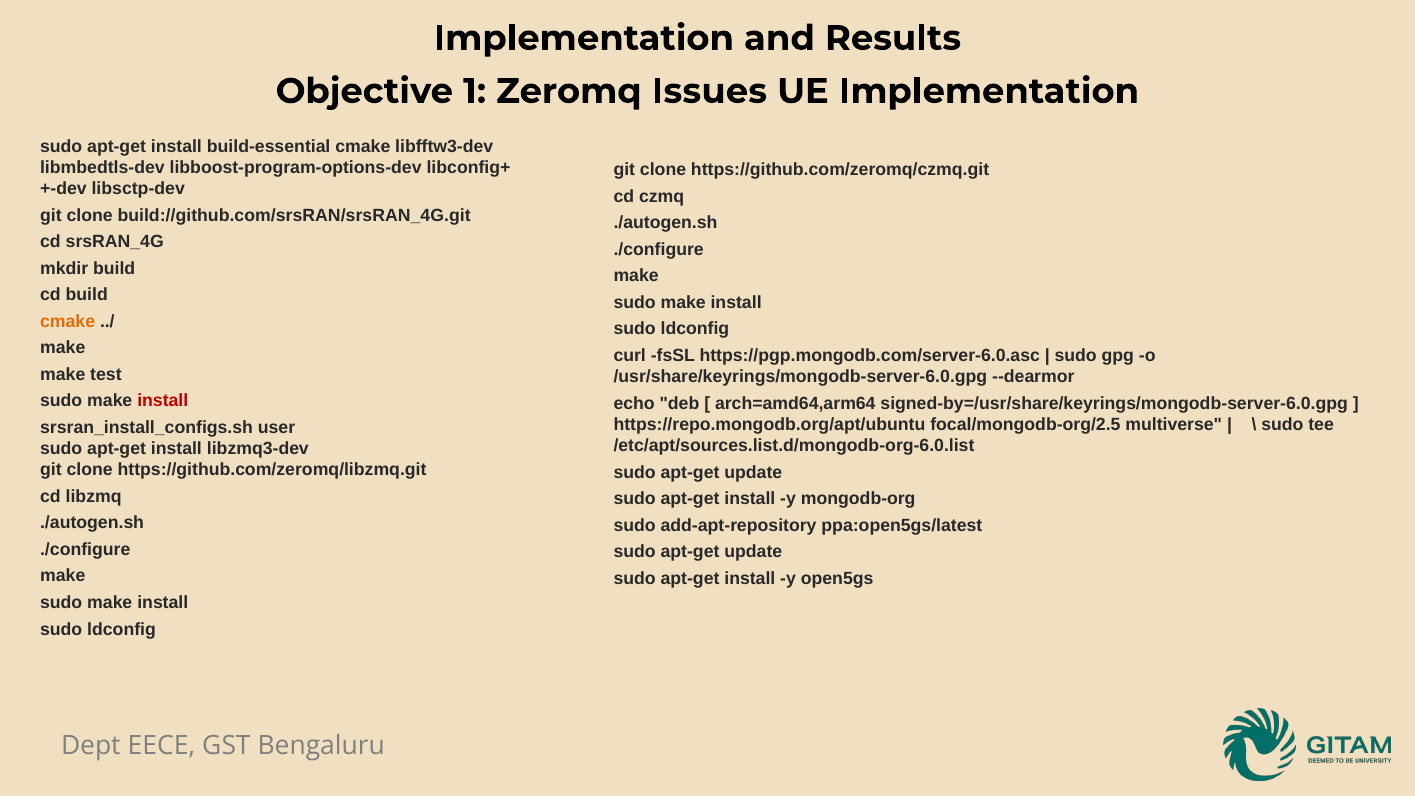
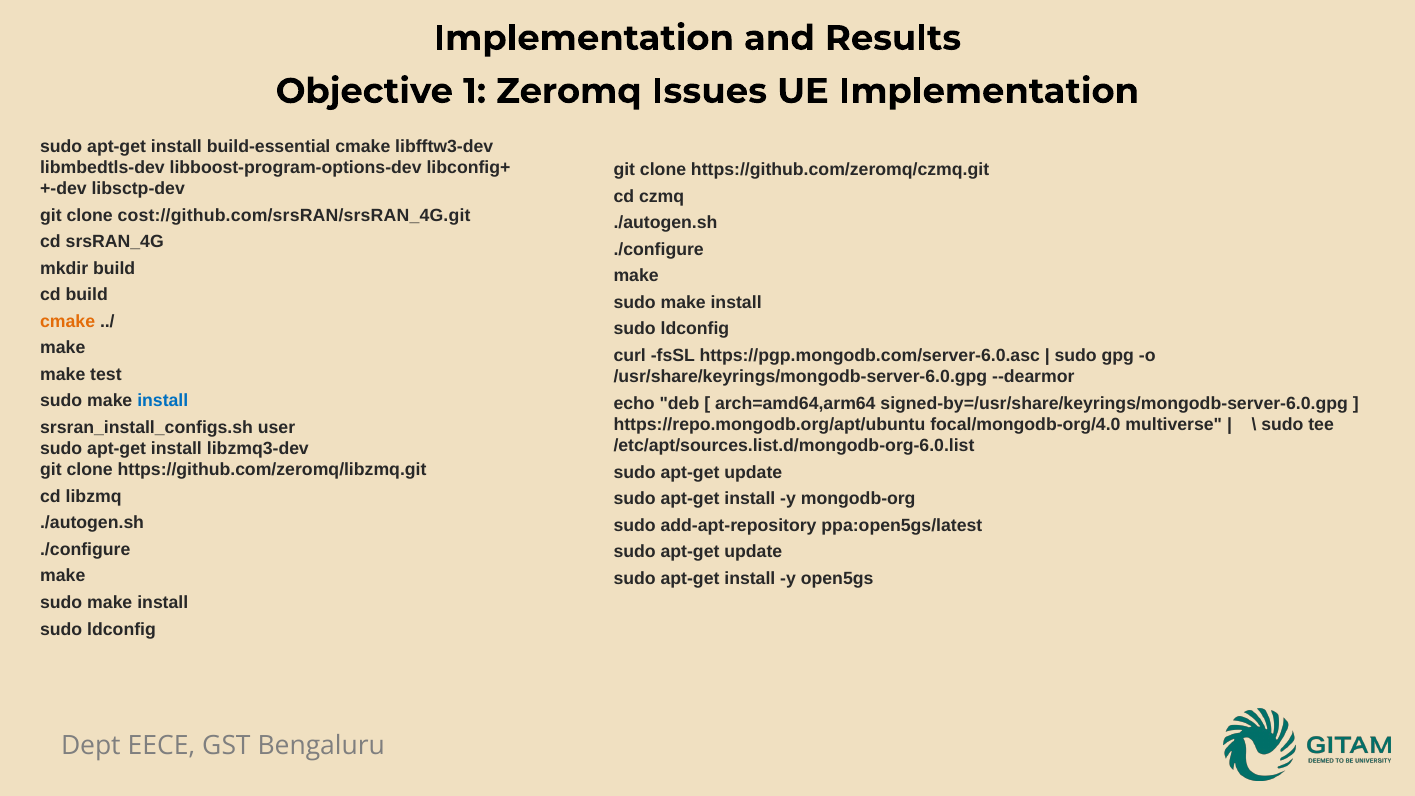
build://github.com/srsRAN/srsRAN_4G.git: build://github.com/srsRAN/srsRAN_4G.git -> cost://github.com/srsRAN/srsRAN_4G.git (294, 215)
install colour: red -> blue (163, 401)
focal/mongodb-org/2.5: focal/mongodb-org/2.5 -> focal/mongodb-org/4.0 (1025, 424)
